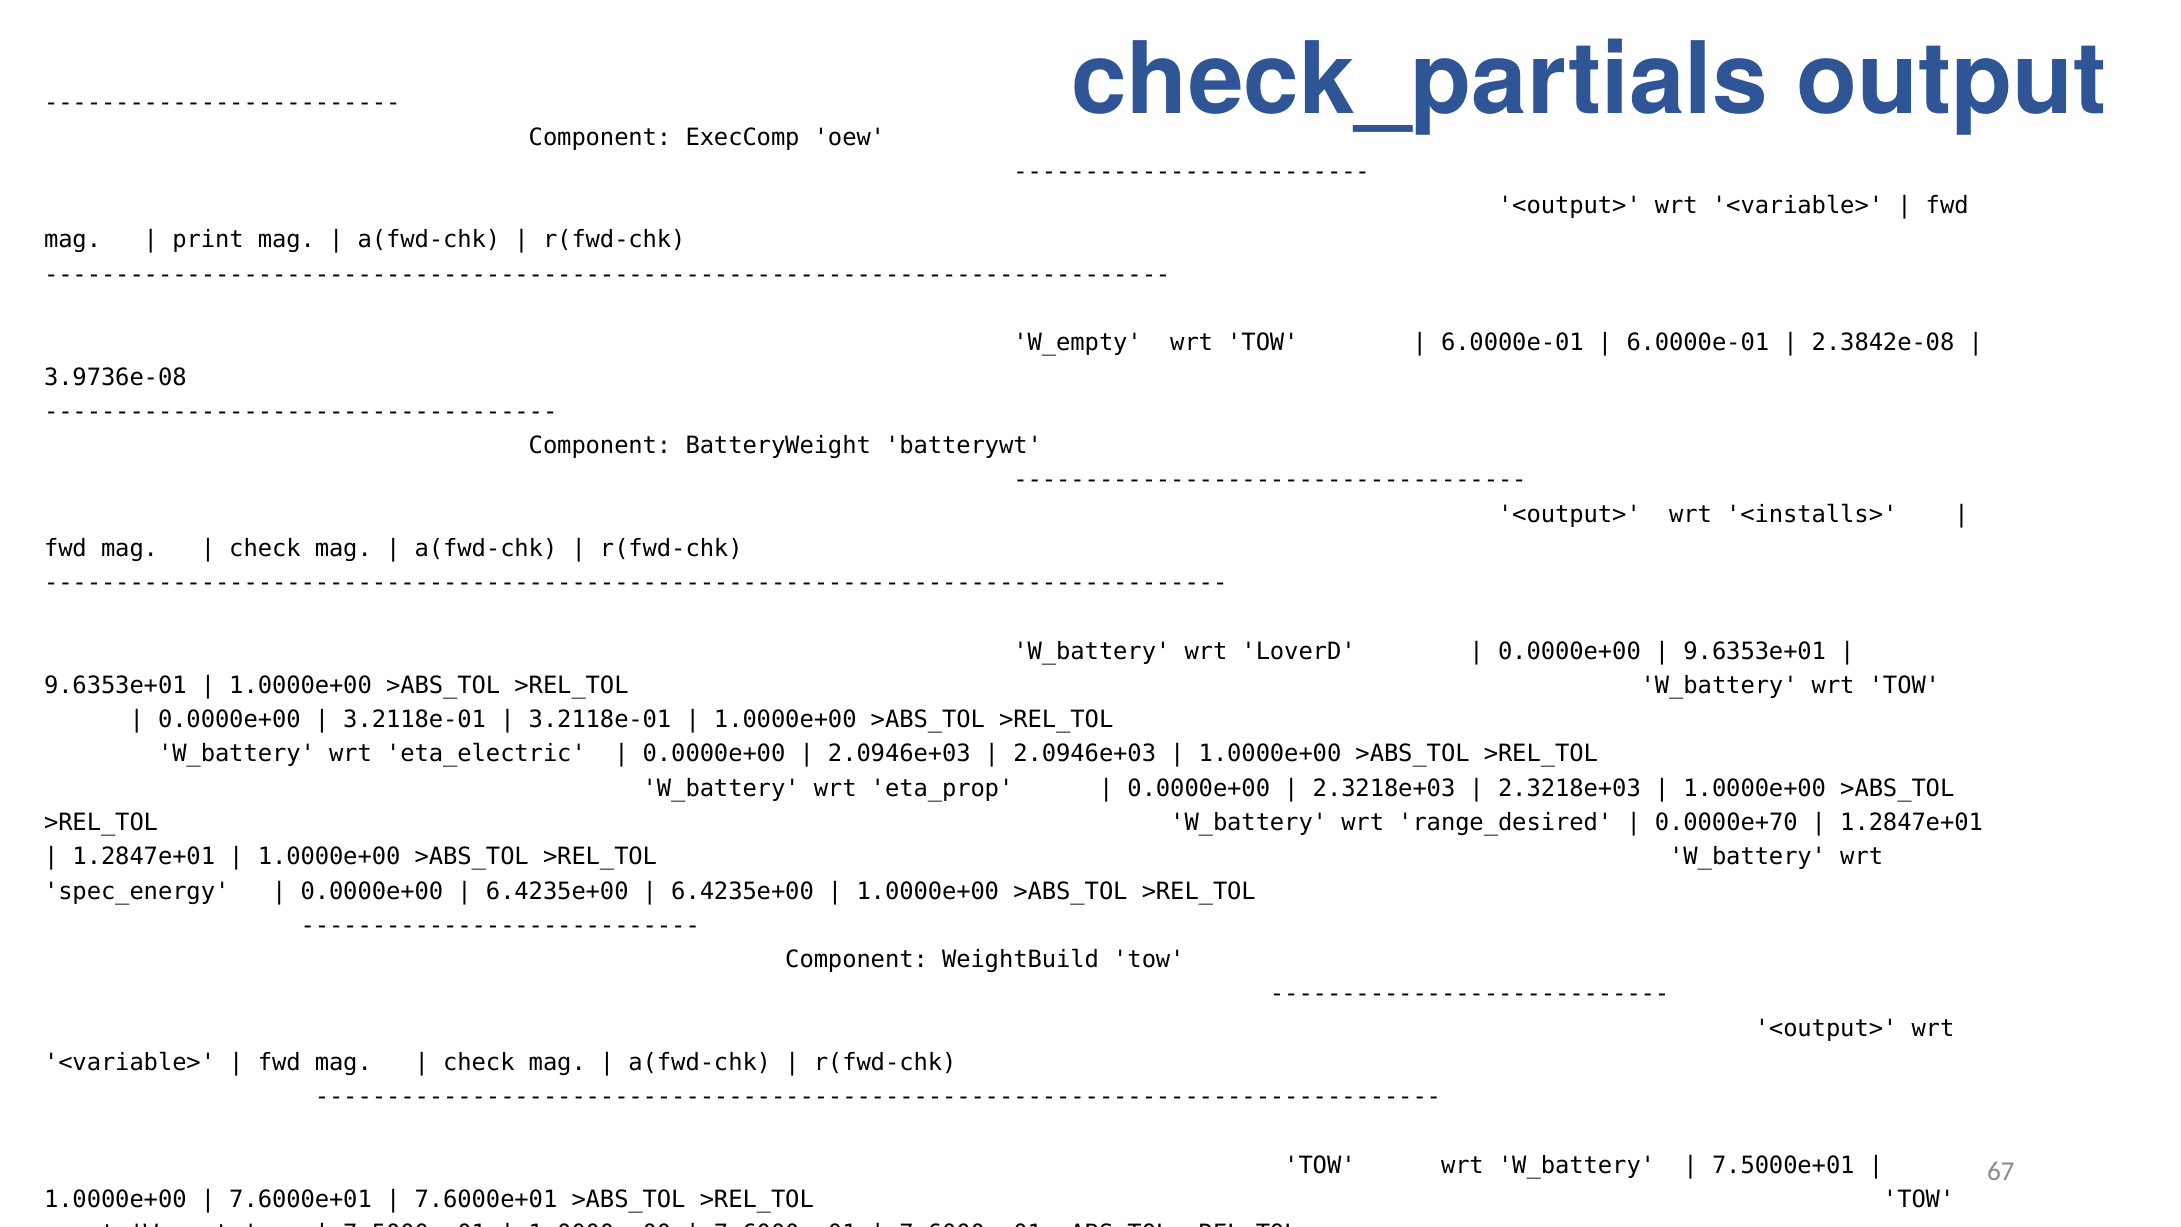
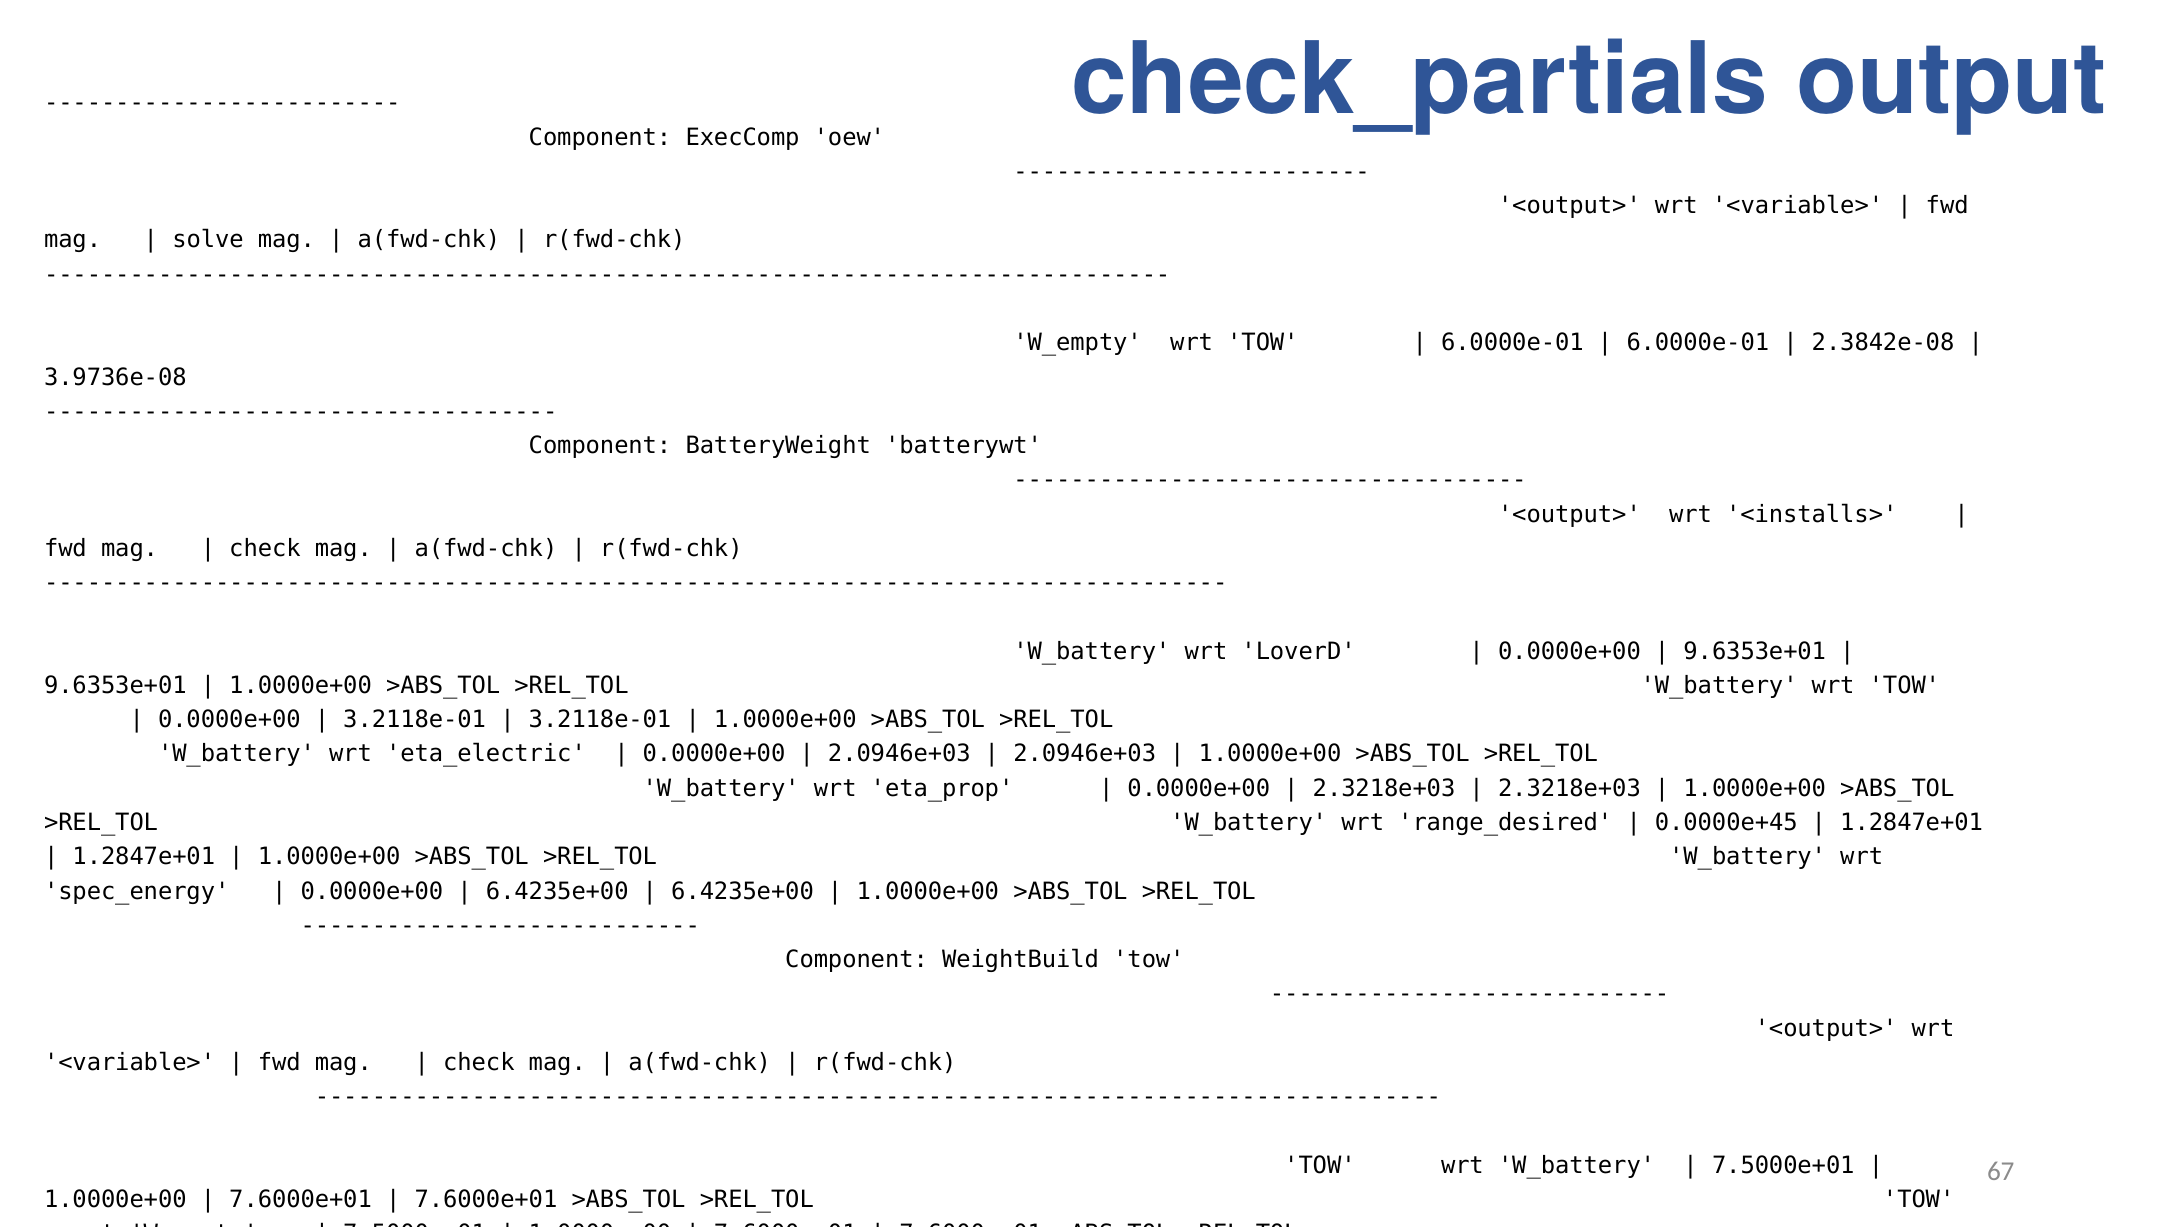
print: print -> solve (208, 240)
0.0000e+70: 0.0000e+70 -> 0.0000e+45 (1726, 822)
